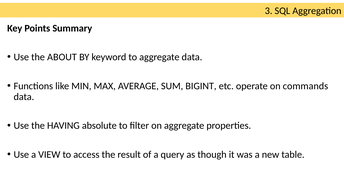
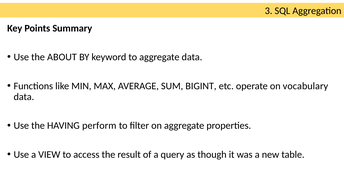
commands: commands -> vocabulary (305, 86)
absolute: absolute -> perform (99, 125)
